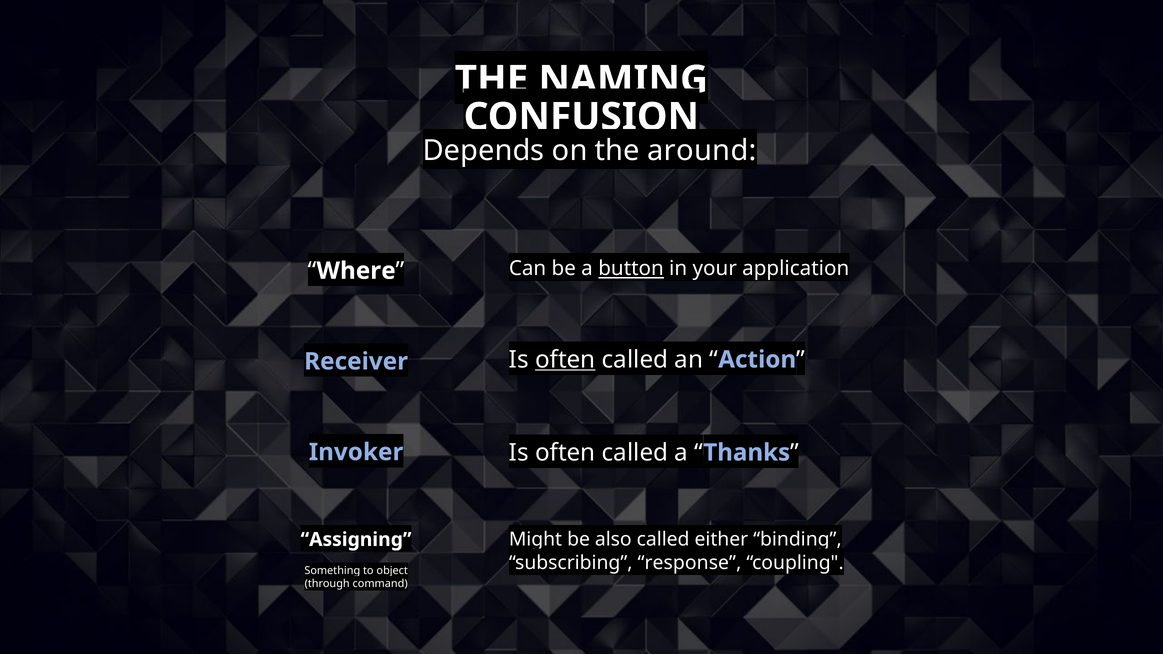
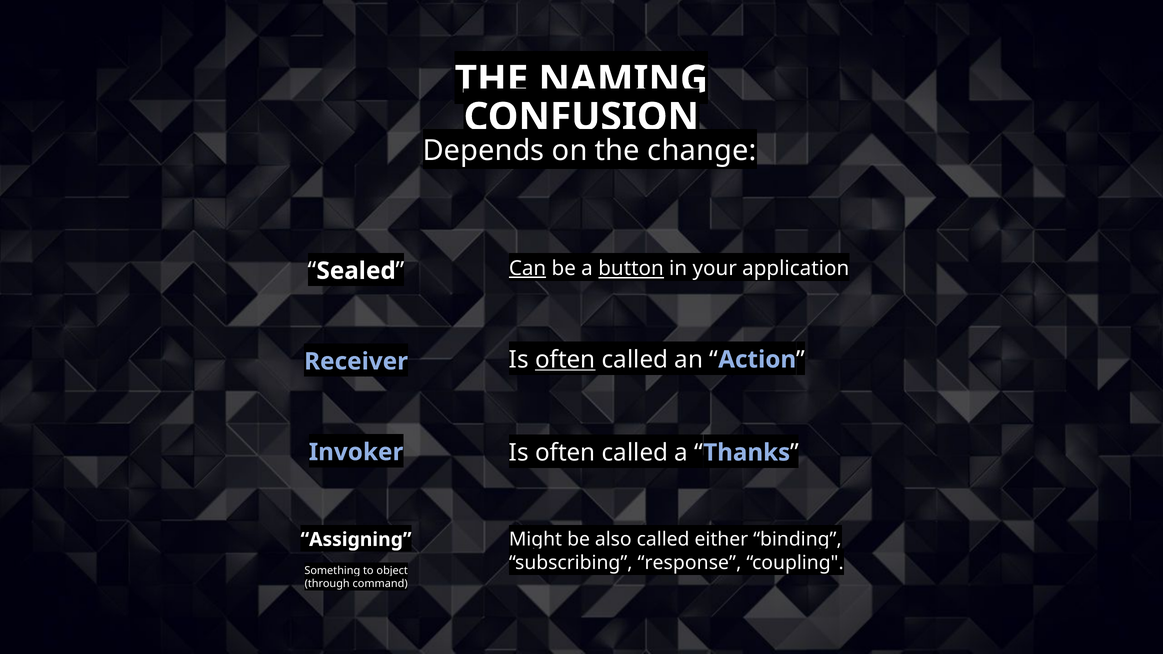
around: around -> change (702, 151)
Where: Where -> Sealed (356, 271)
Can underline: none -> present (528, 268)
